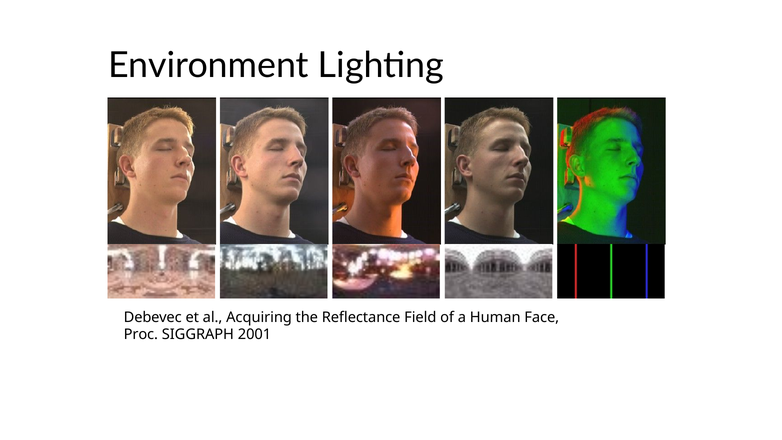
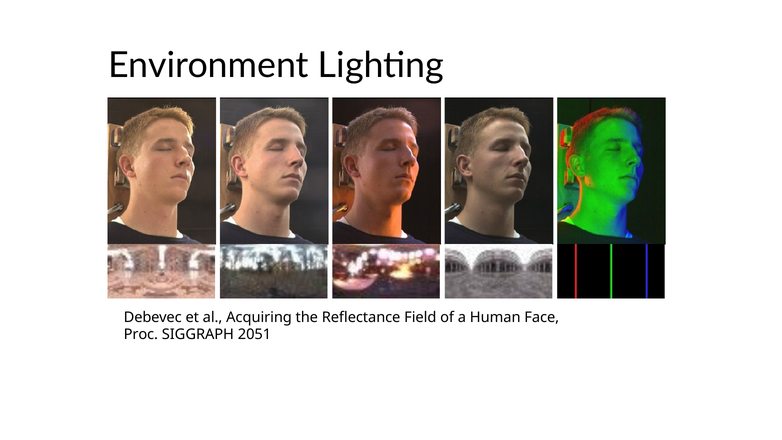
2001: 2001 -> 2051 (255, 334)
